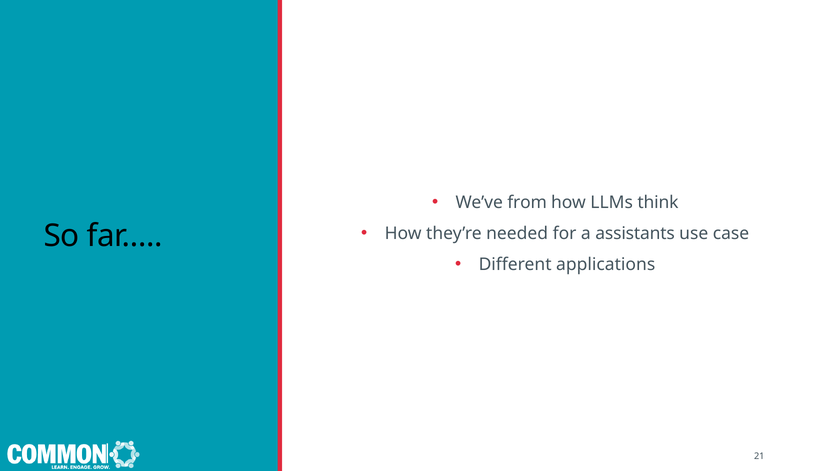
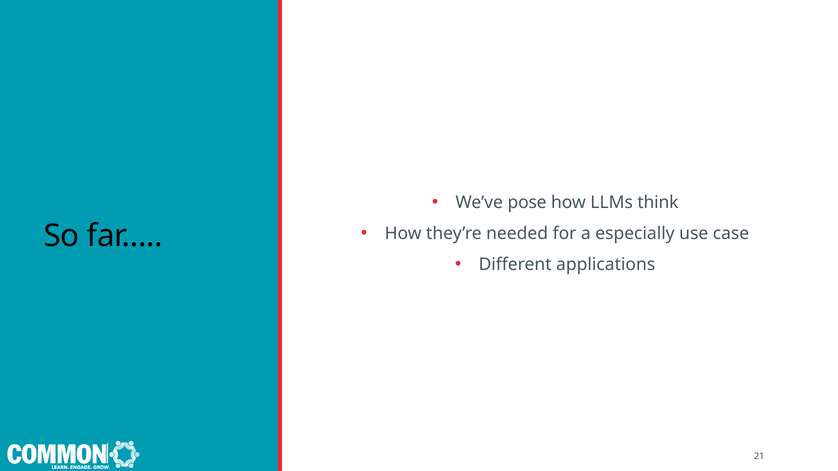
from: from -> pose (527, 203)
assistants: assistants -> especially (635, 234)
